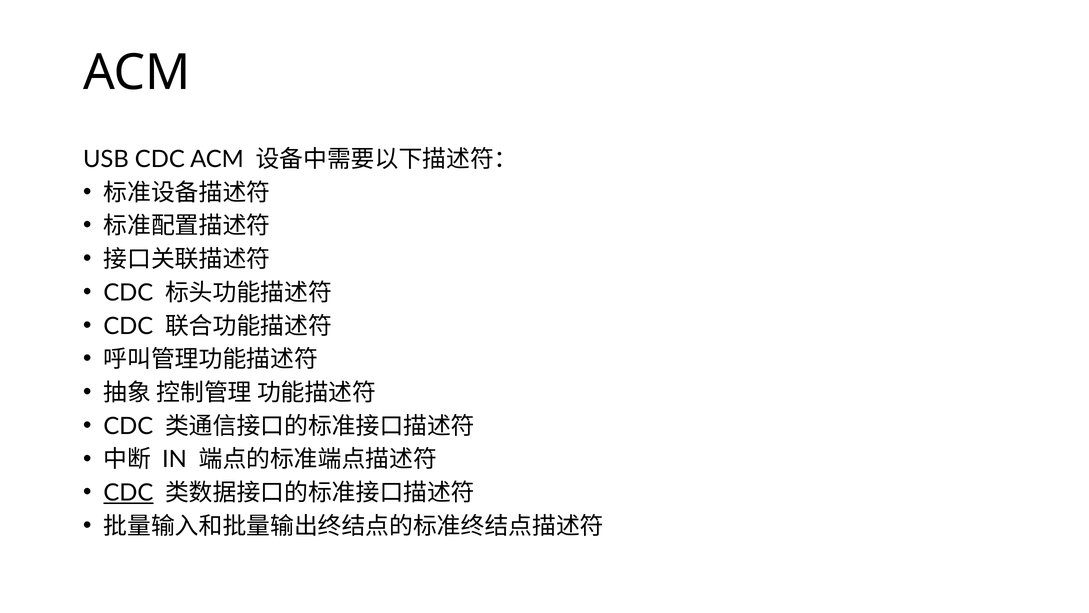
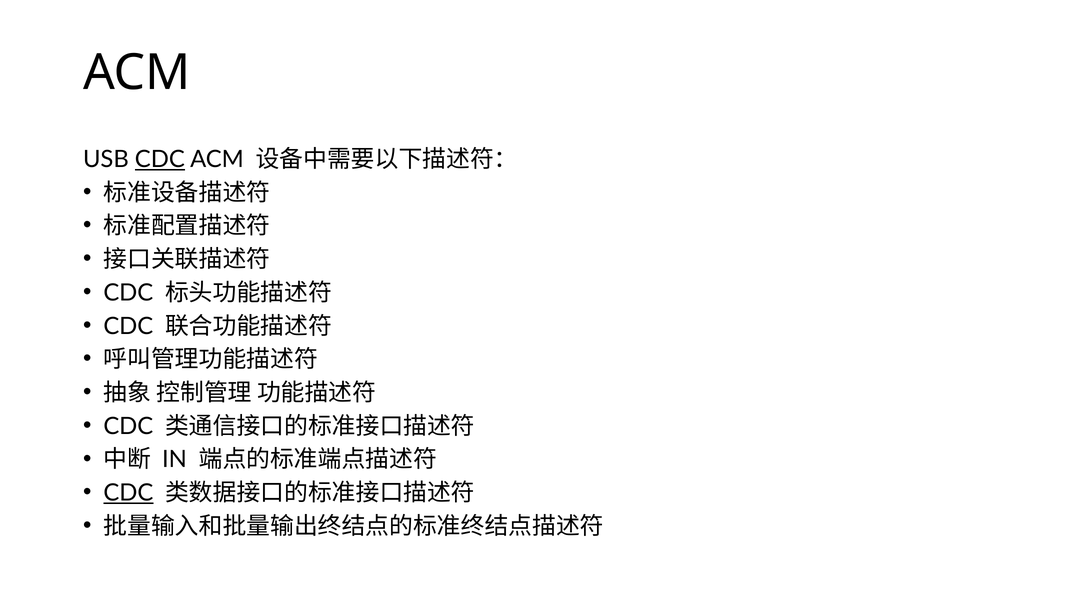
CDC underline: none -> present (160, 159)
